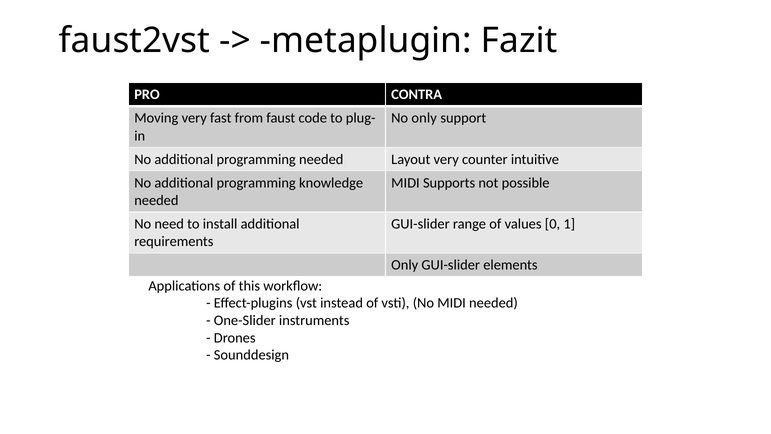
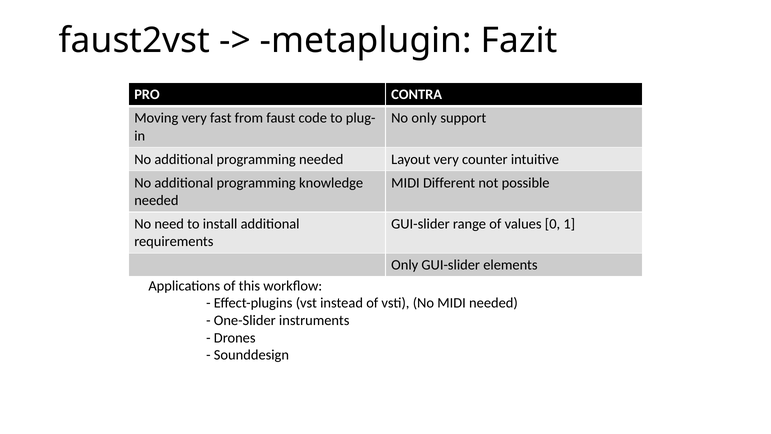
Supports: Supports -> Different (449, 183)
